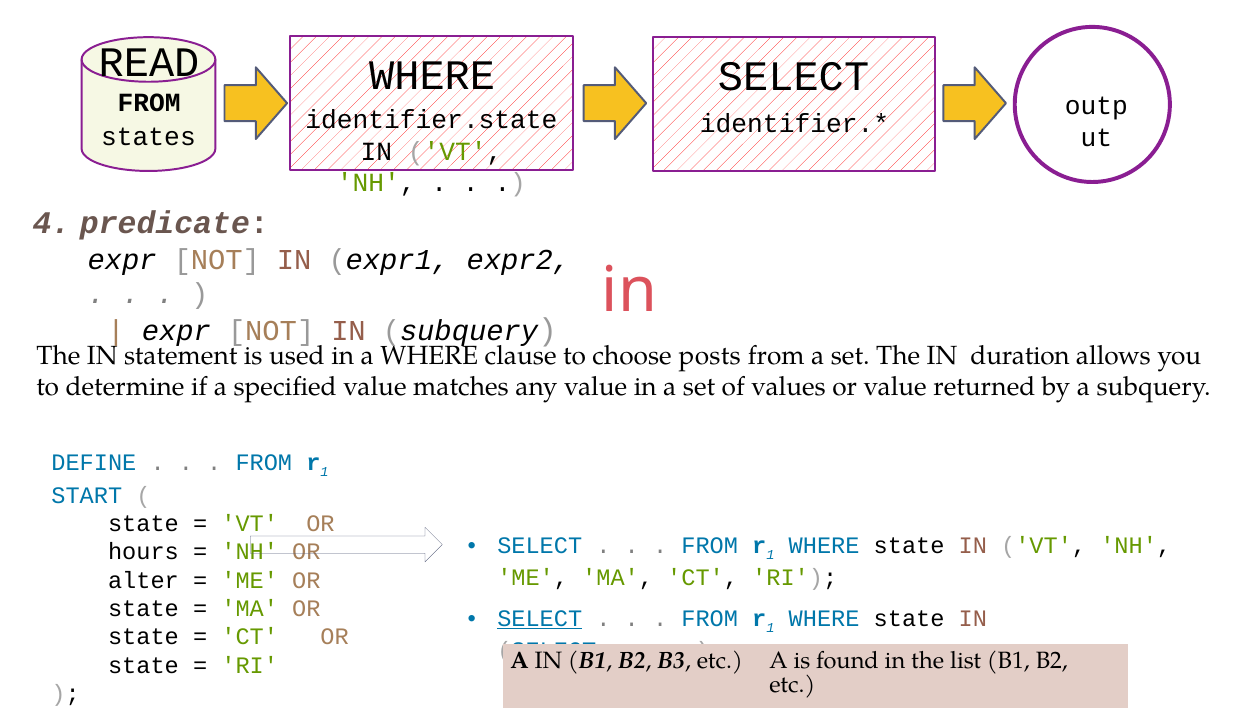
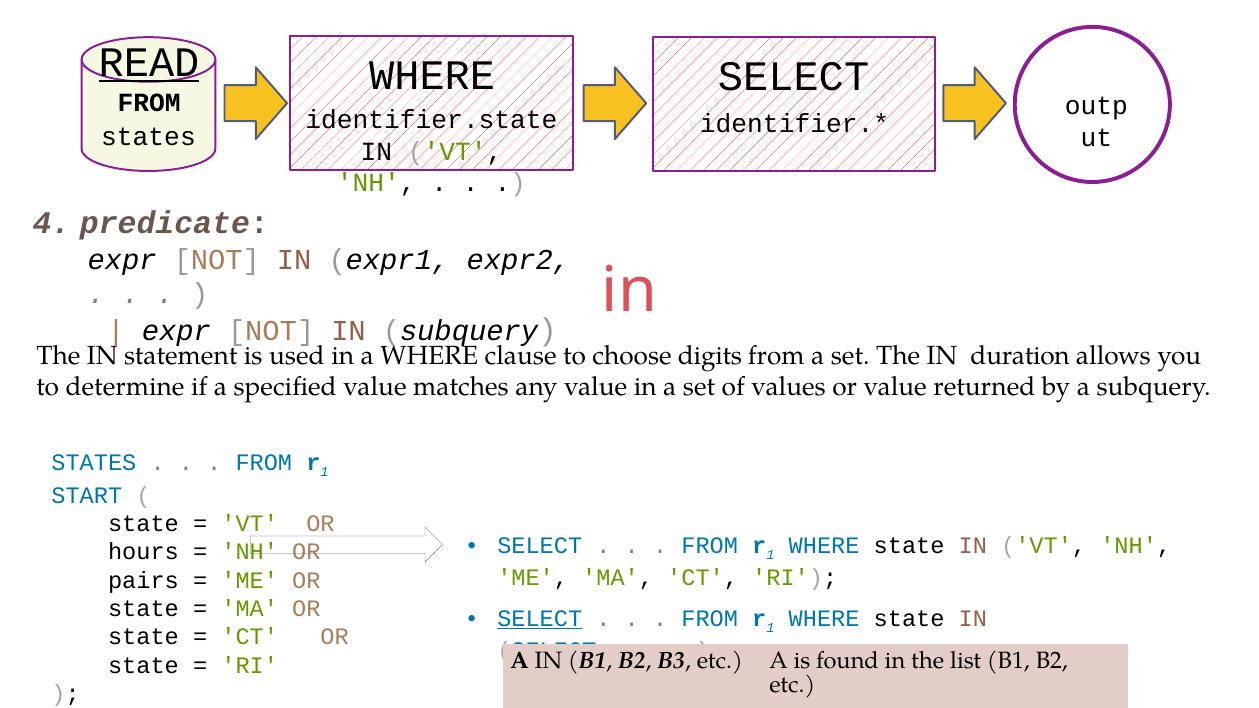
READ underline: none -> present (149, 63)
posts: posts -> digits (710, 356)
DEFINE: DEFINE -> STATES (94, 463)
alter: alter -> pairs (143, 581)
